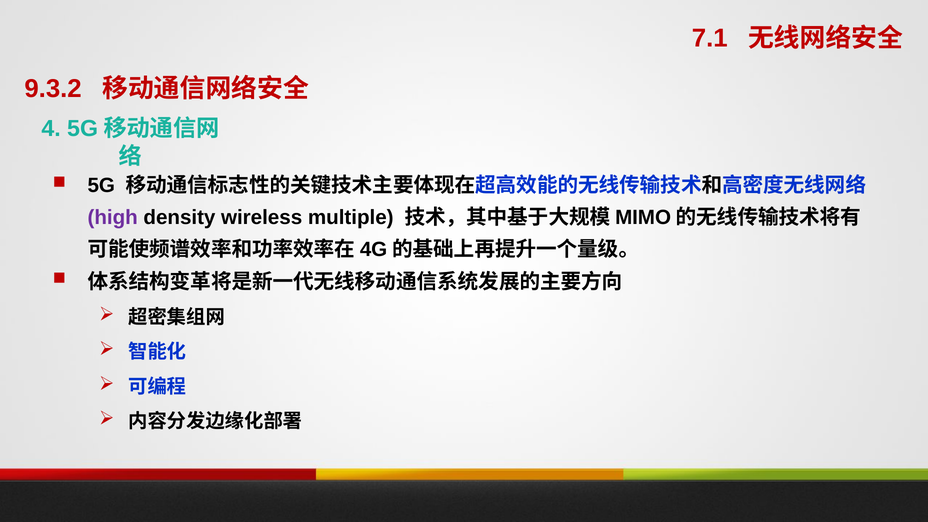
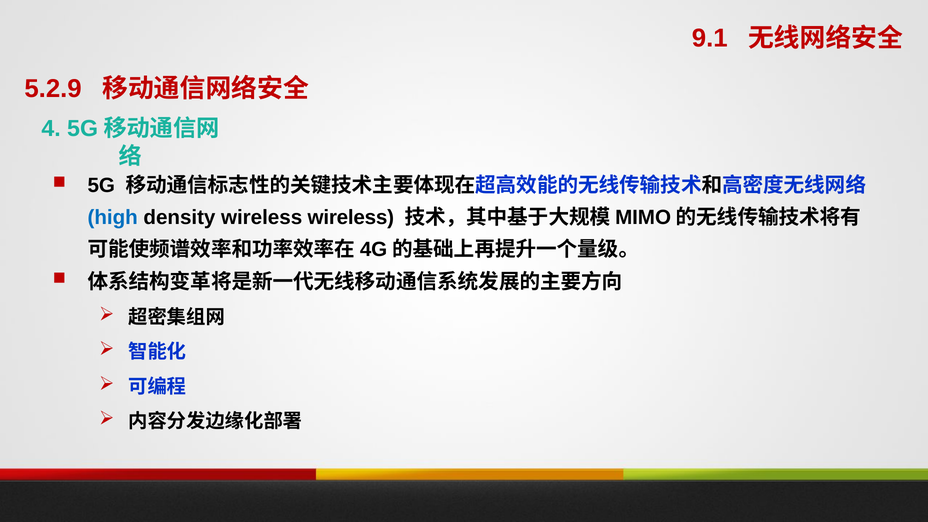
7.1: 7.1 -> 9.1 (710, 38)
9.3.2: 9.3.2 -> 5.2.9 (53, 89)
high colour: purple -> blue (113, 218)
wireless multiple: multiple -> wireless (351, 218)
